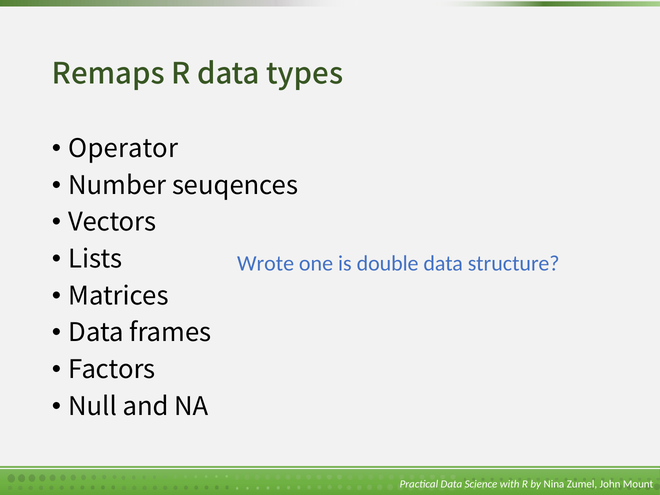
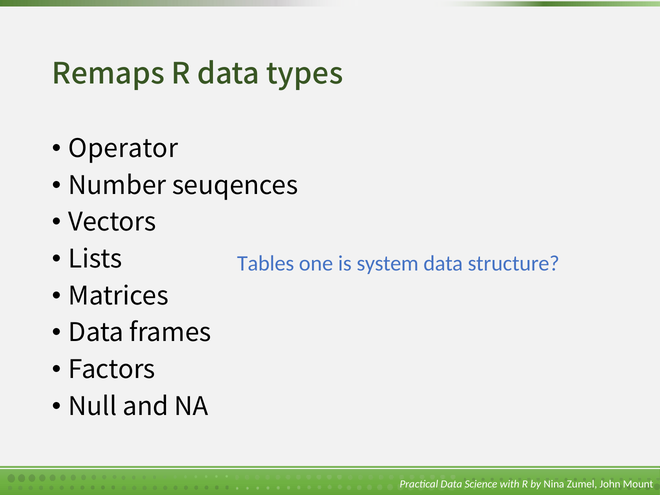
Wrote: Wrote -> Tables (266, 263)
double: double -> system (388, 263)
